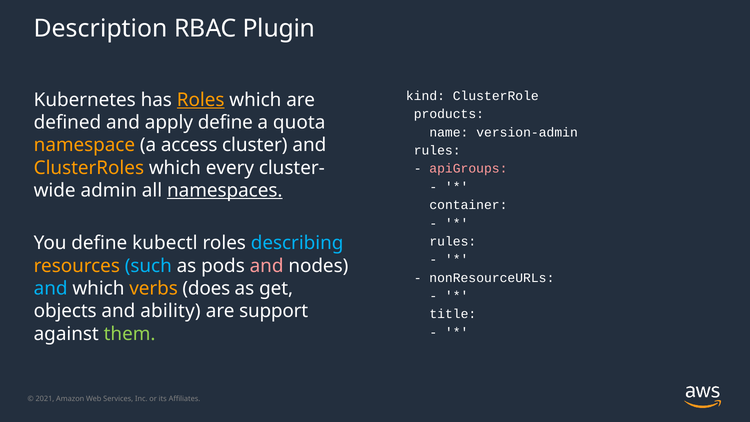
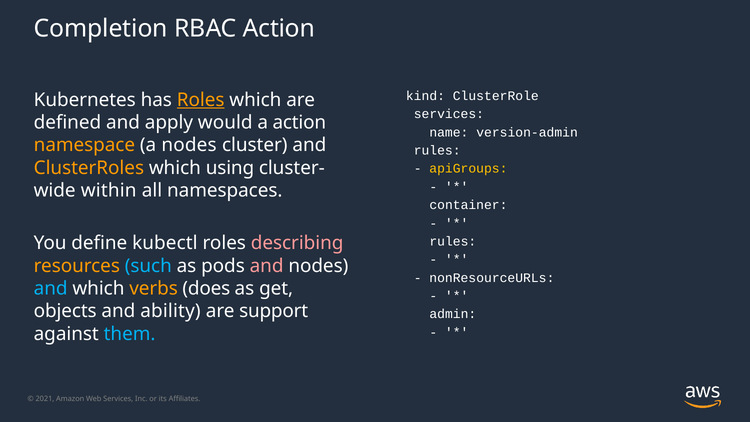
Description: Description -> Completion (101, 29)
RBAC Plugin: Plugin -> Action (279, 29)
products: products -> services (449, 114)
apply define: define -> would (225, 122)
a quota: quota -> action (299, 122)
a access: access -> nodes (189, 145)
every: every -> using (230, 168)
apiGroups colour: pink -> yellow (468, 169)
admin: admin -> within (109, 190)
namespaces underline: present -> none (225, 190)
describing colour: light blue -> pink (297, 243)
title: title -> admin (453, 314)
them colour: light green -> light blue (130, 334)
